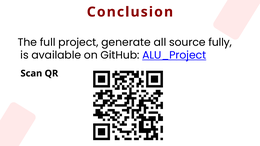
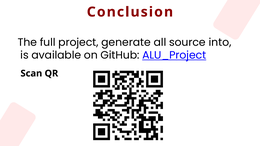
fully: fully -> into (220, 42)
